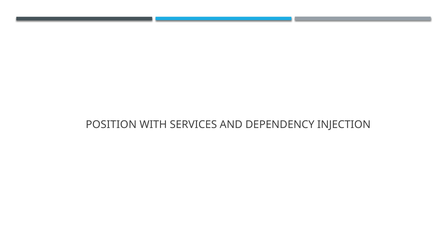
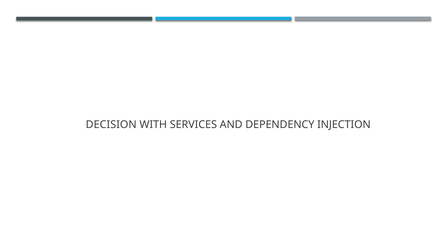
POSITION: POSITION -> DECISION (111, 124)
